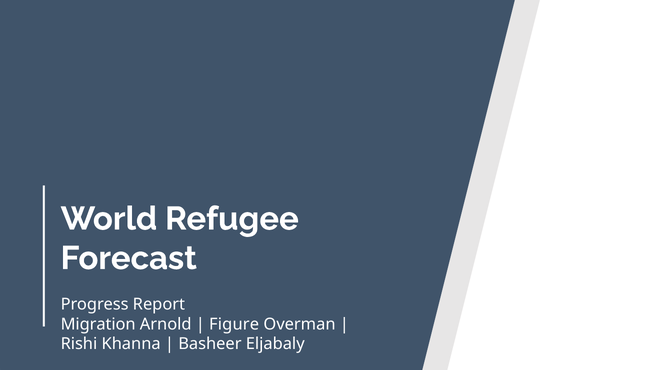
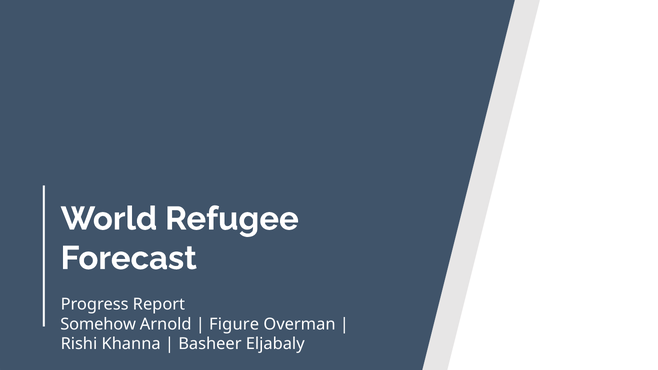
Migration: Migration -> Somehow (98, 324)
